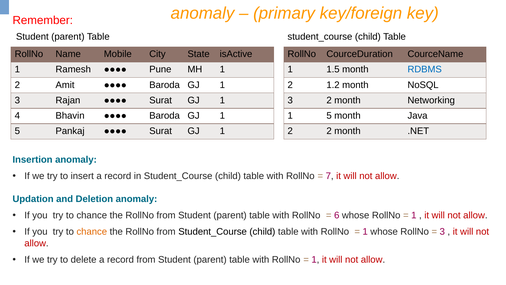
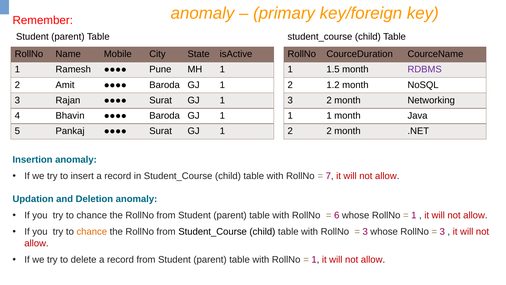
RDBMS colour: blue -> purple (425, 69)
5: 5 -> 1 (329, 116)
1: 1 -> 3 (365, 232)
